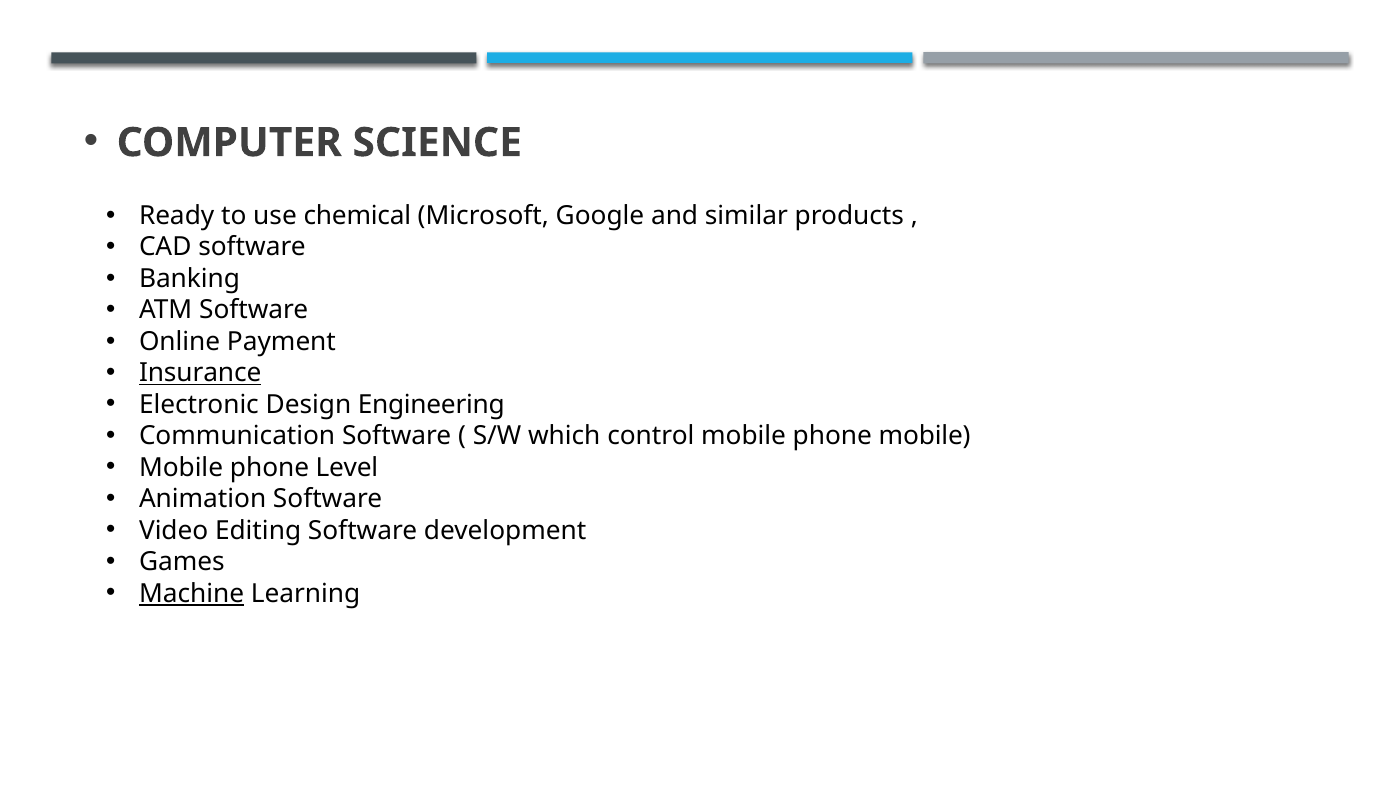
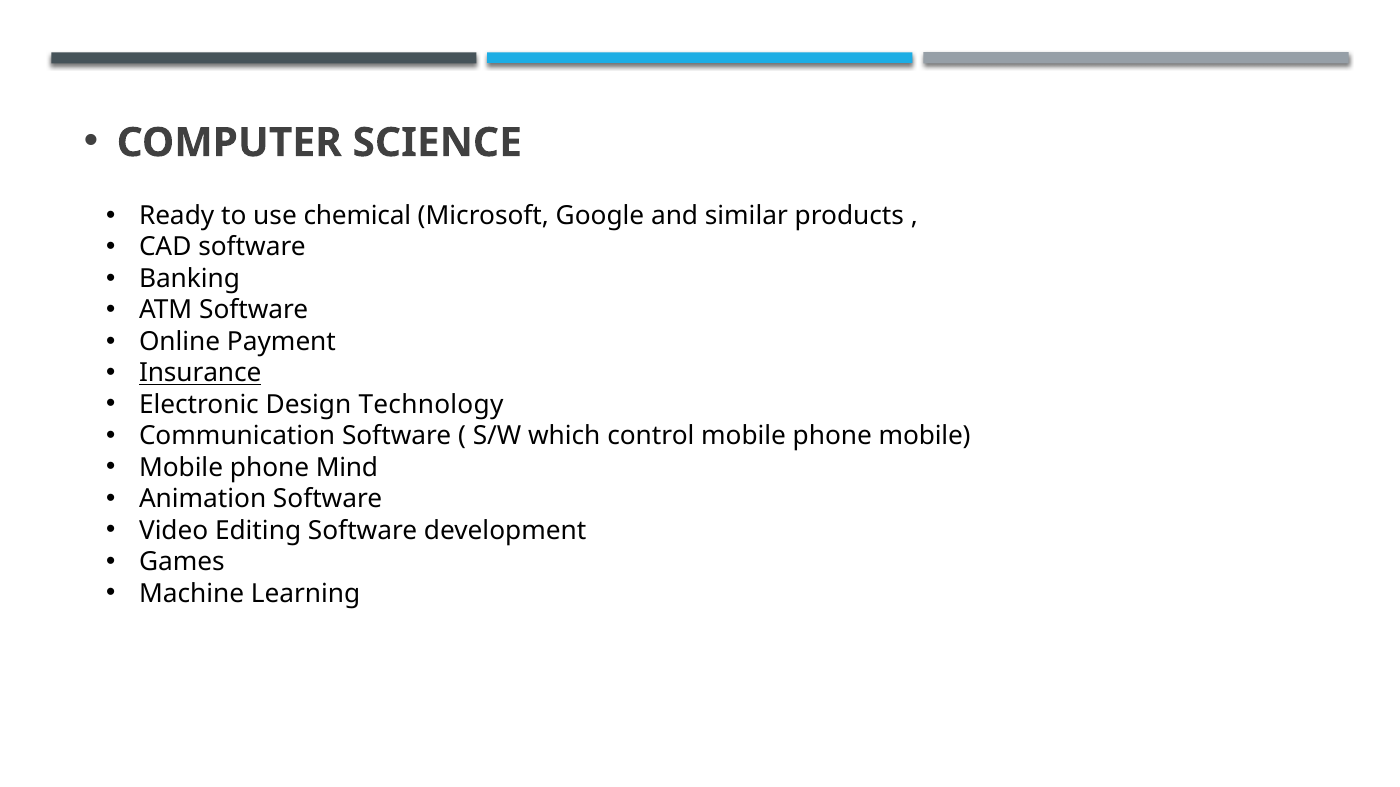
Engineering: Engineering -> Technology (431, 405)
Level: Level -> Mind (347, 468)
Machine underline: present -> none (192, 594)
